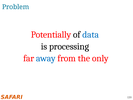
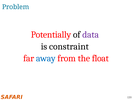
data colour: blue -> purple (91, 35)
processing: processing -> constraint (69, 46)
only: only -> float (100, 58)
